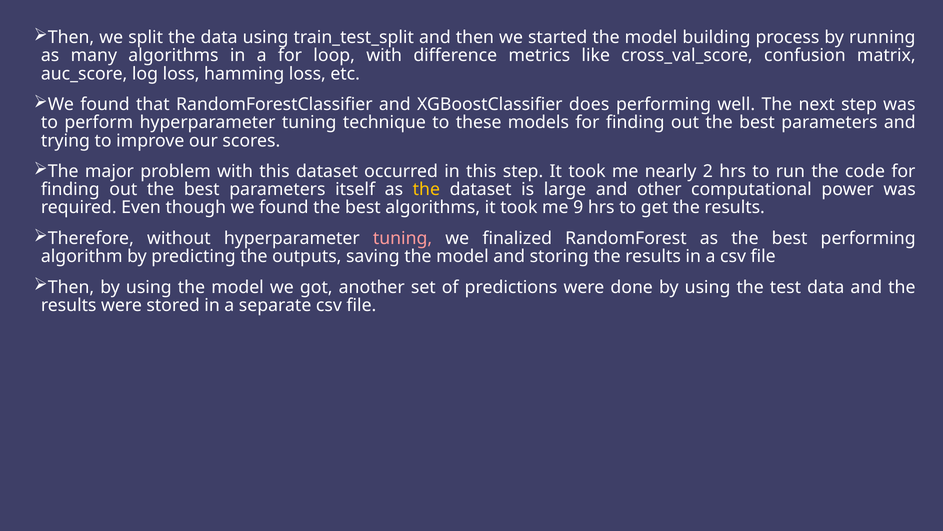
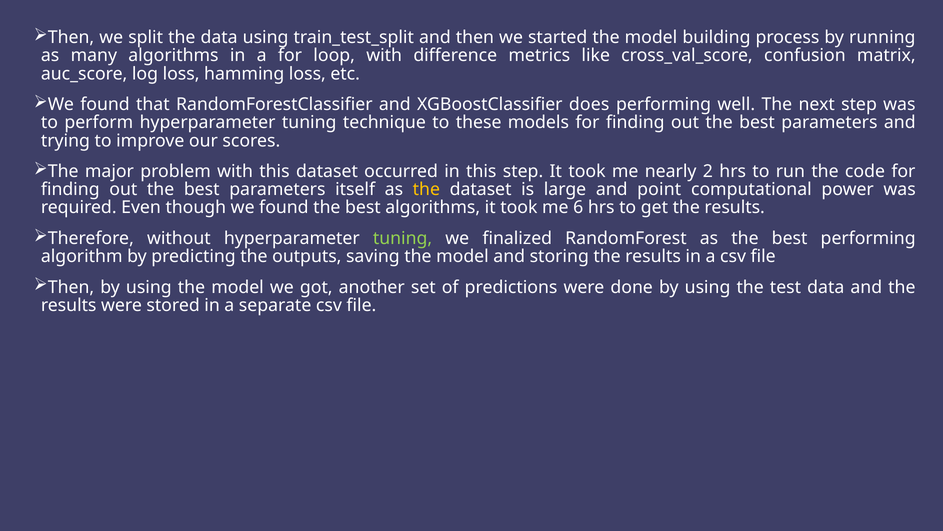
other: other -> point (659, 189)
9: 9 -> 6 (578, 207)
tuning colour: pink -> light green (403, 238)
